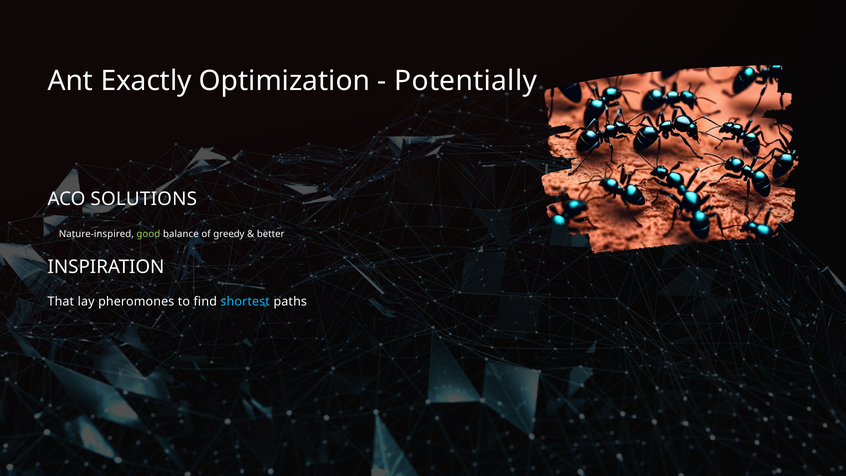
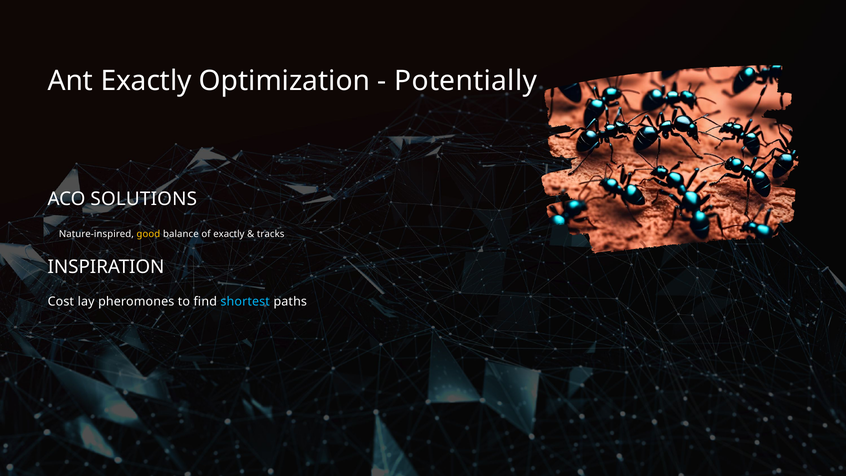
good colour: light green -> yellow (148, 234)
of greedy: greedy -> exactly (229, 234)
better: better -> tracks (271, 234)
That: That -> Cost (61, 302)
